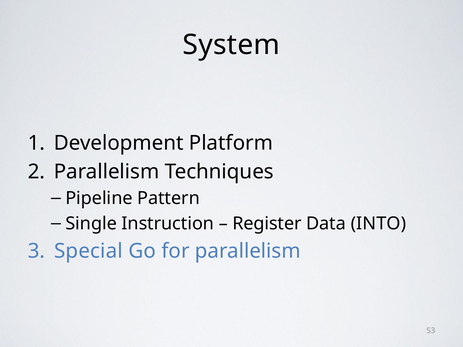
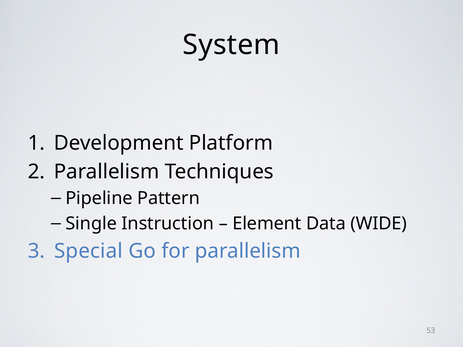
Register: Register -> Element (267, 224)
INTO: INTO -> WIDE (379, 224)
